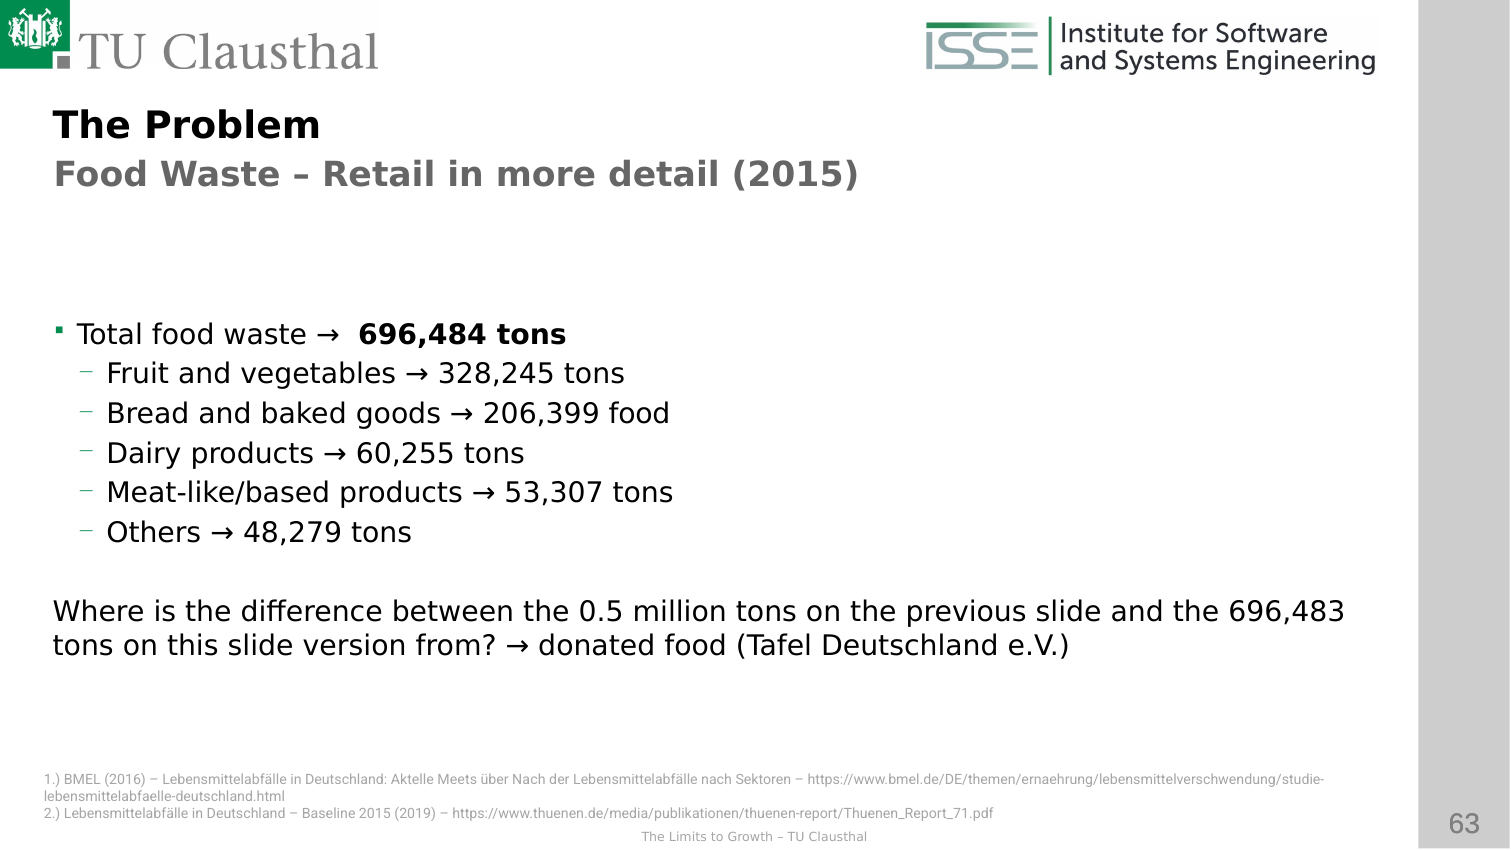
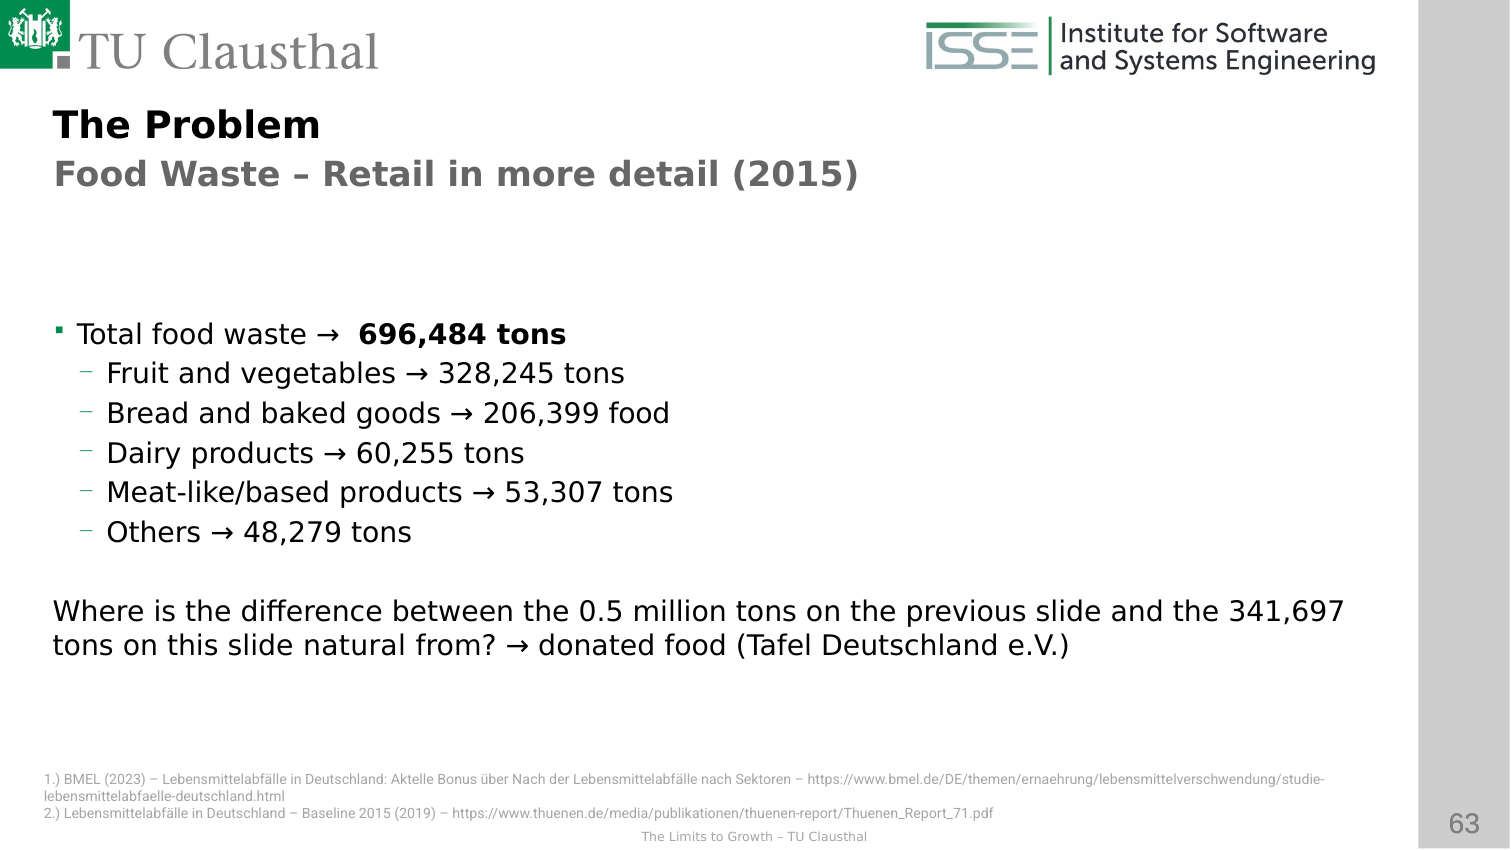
696,483: 696,483 -> 341,697 (1287, 612)
version: version -> natural (354, 646)
2016: 2016 -> 2023 (125, 780)
Meets: Meets -> Bonus (457, 780)
